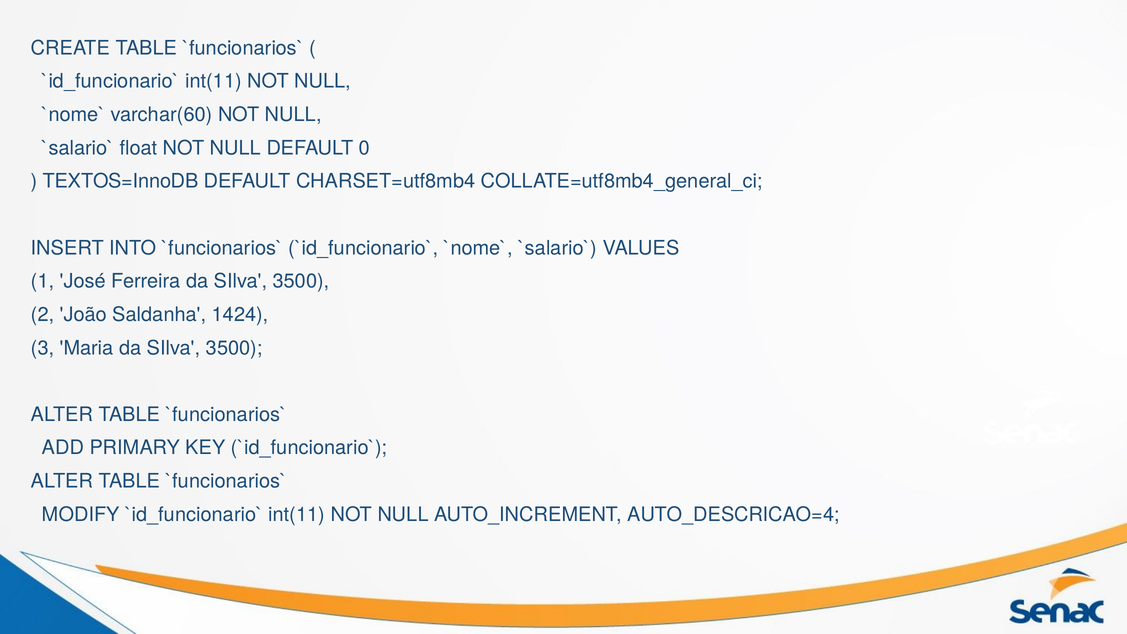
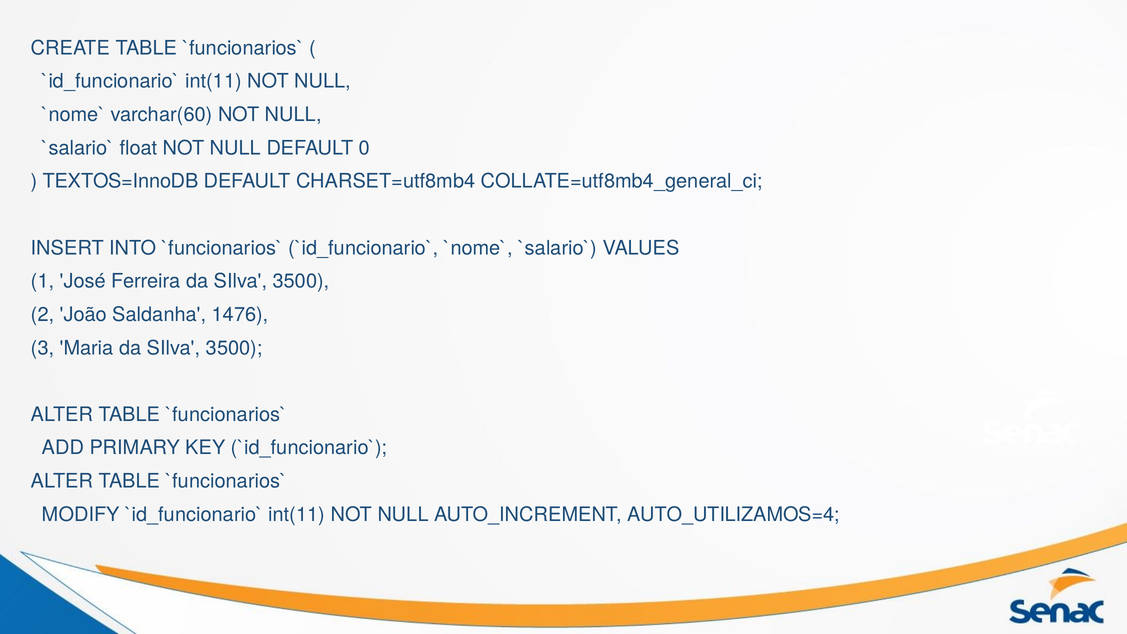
1424: 1424 -> 1476 (240, 315)
AUTO_DESCRICAO=4: AUTO_DESCRICAO=4 -> AUTO_UTILIZAMOS=4 (733, 514)
